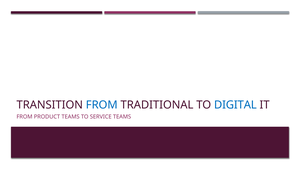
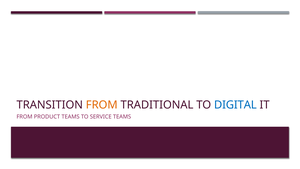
FROM colour: blue -> orange (102, 105)
